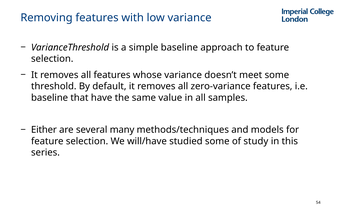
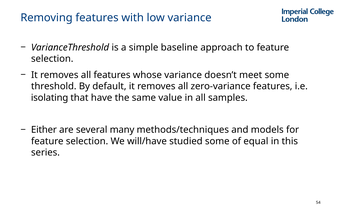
baseline: baseline -> isolating (50, 98)
study: study -> equal (256, 141)
